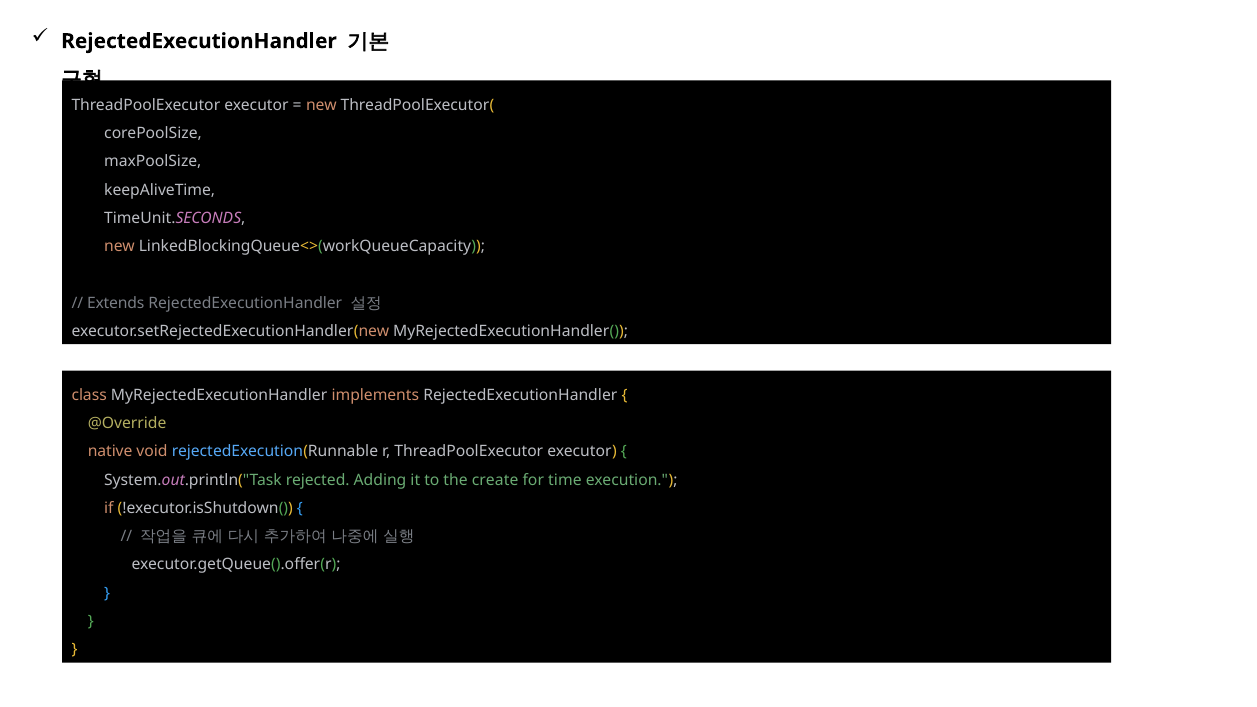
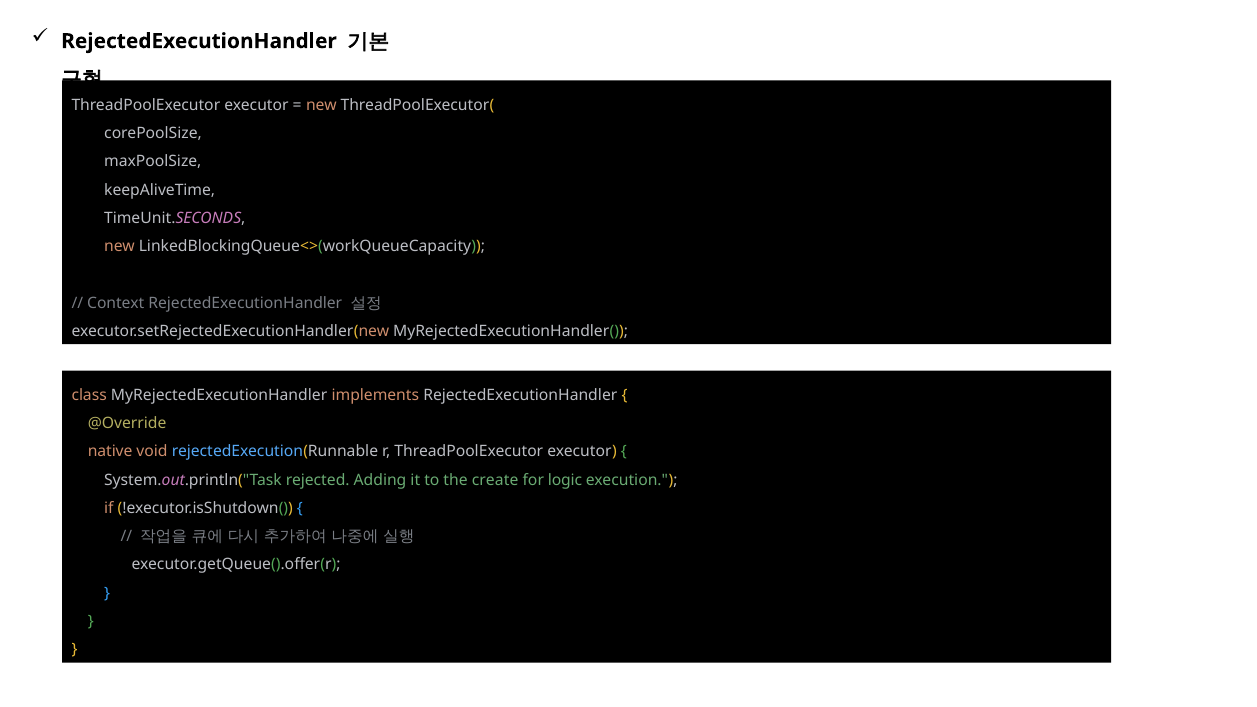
Extends: Extends -> Context (116, 303)
time: time -> logic (565, 480)
